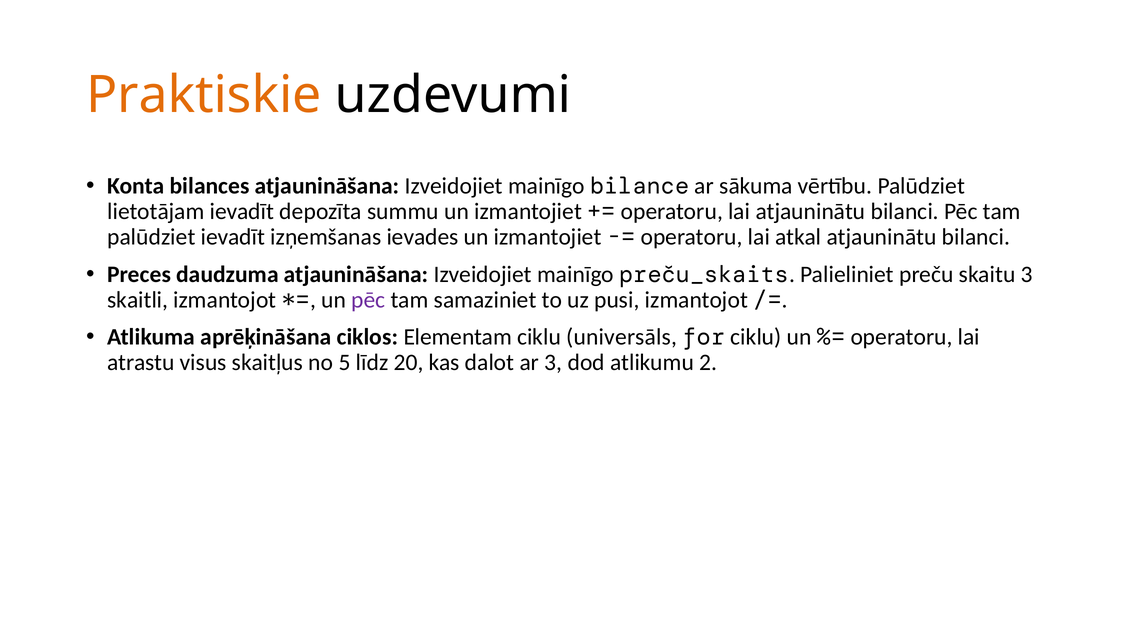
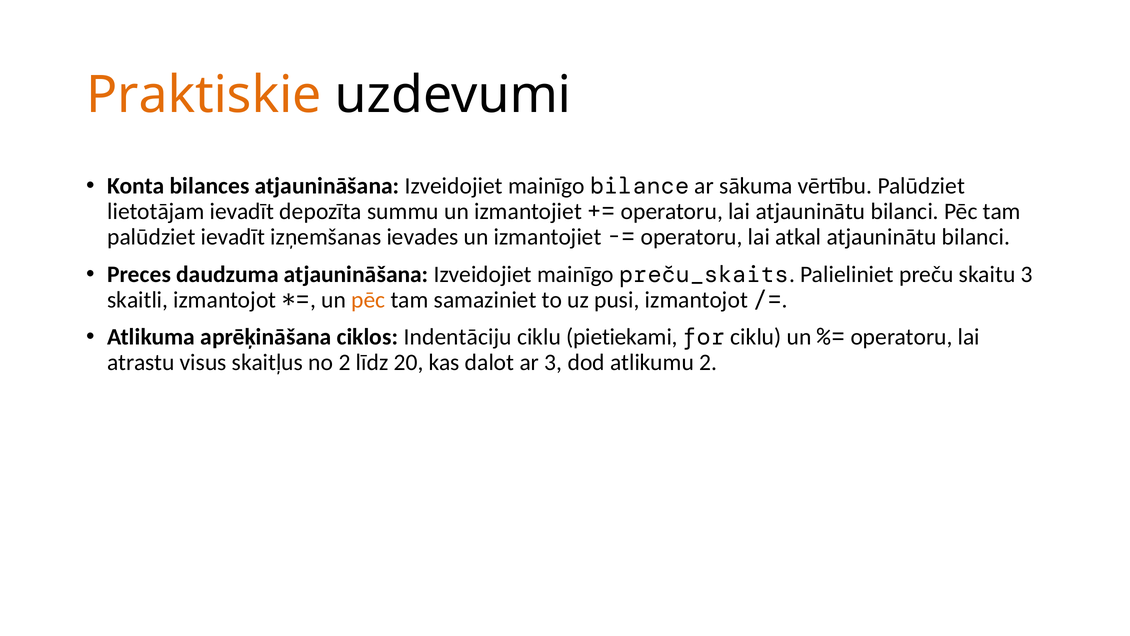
pēc colour: purple -> orange (368, 300)
Elementam: Elementam -> Indentāciju (458, 337)
universāls: universāls -> pietiekami (622, 337)
no 5: 5 -> 2 (345, 362)
